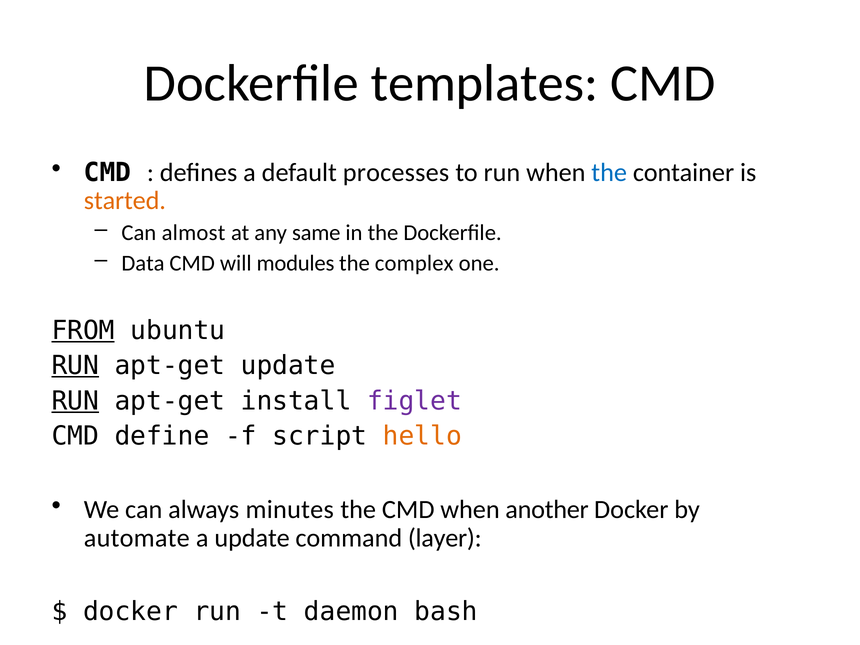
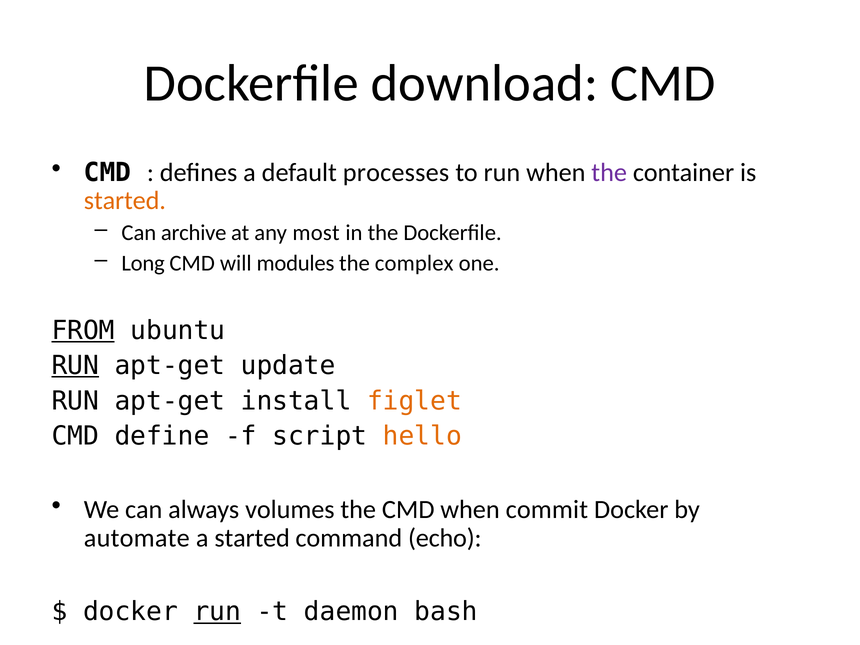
templates: templates -> download (484, 83)
the colour: blue -> purple (609, 172)
almost: almost -> archive (194, 233)
same: same -> most (316, 233)
Data: Data -> Long (143, 263)
RUN underline: present -> none (75, 401)
figlet colour: purple -> orange (414, 401)
minutes: minutes -> volumes (290, 510)
another: another -> commit (547, 510)
a update: update -> started (252, 538)
layer: layer -> echo (445, 538)
run underline: none -> present (217, 612)
